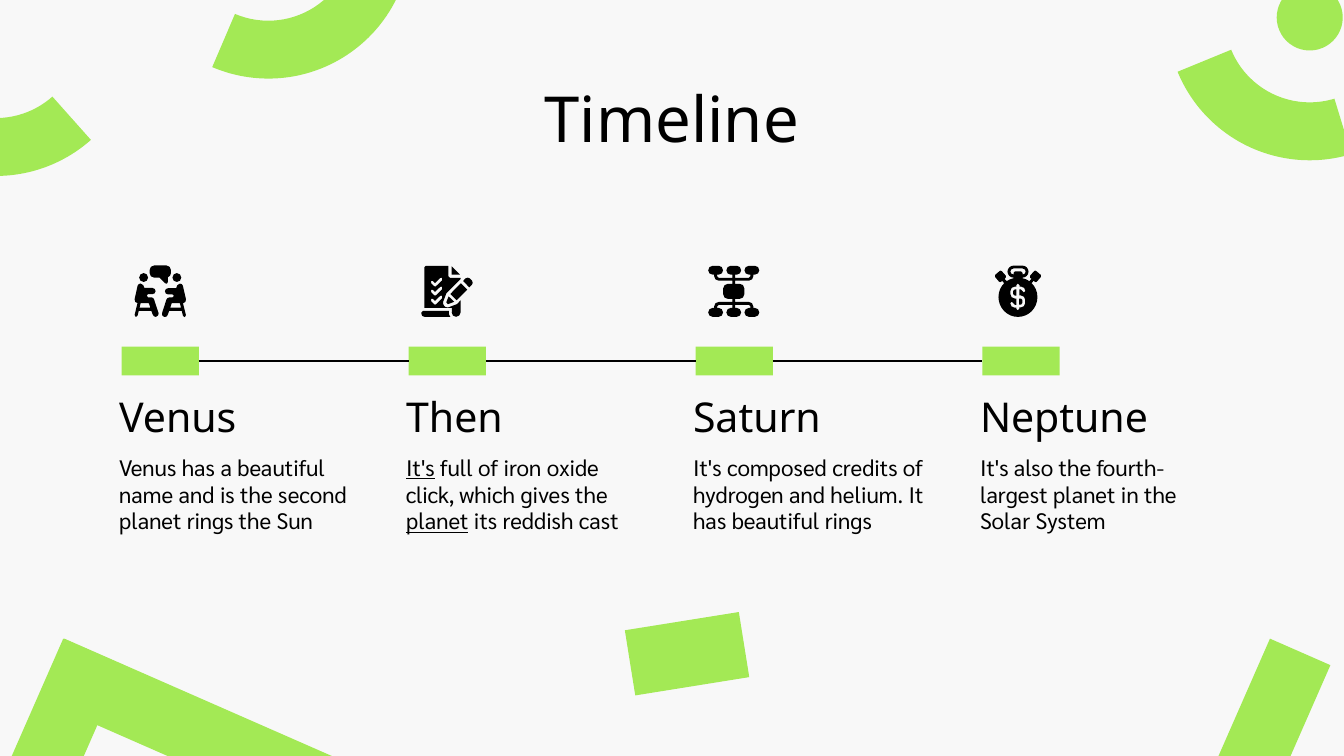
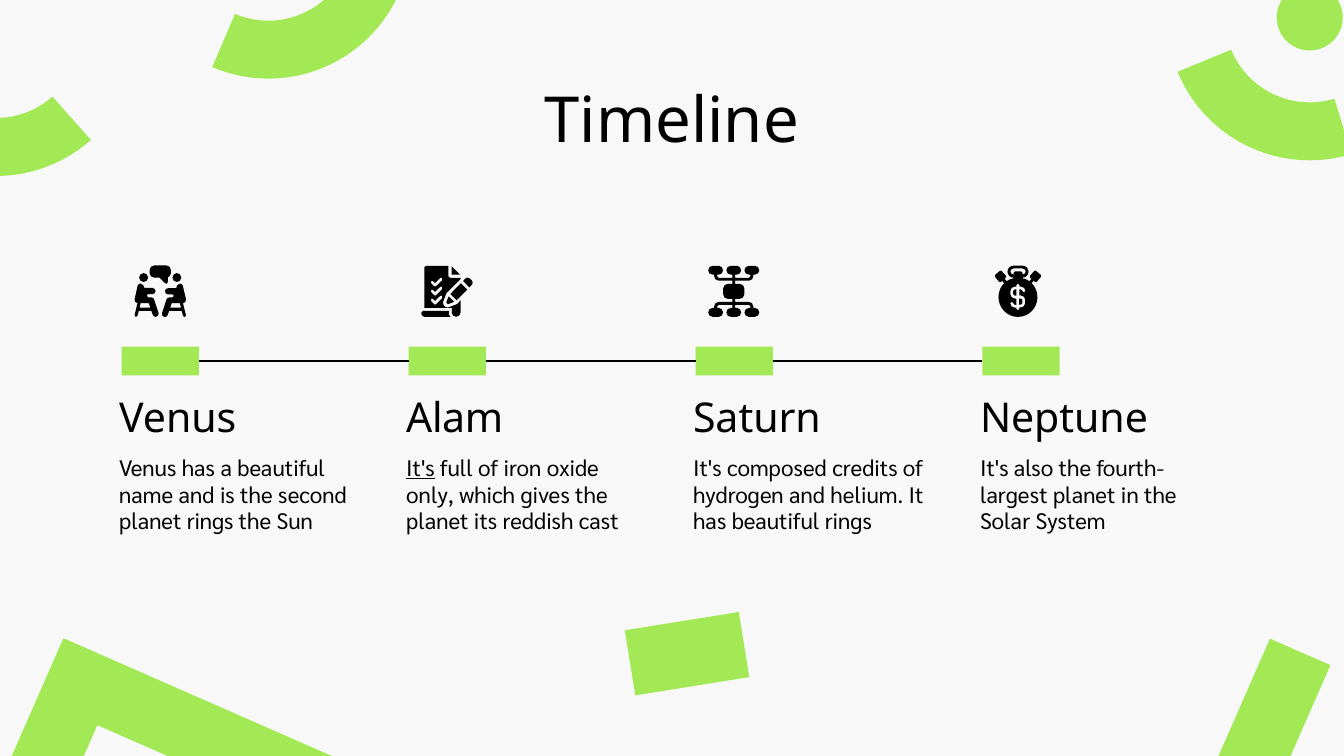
Then: Then -> Alam (455, 419)
click: click -> only (430, 496)
planet underline: present -> none (437, 523)
